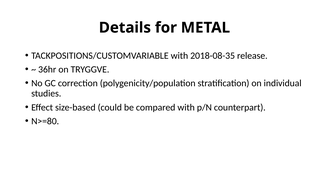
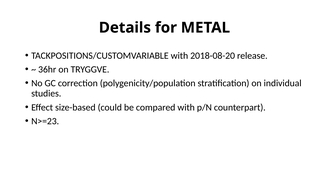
2018-08-35: 2018-08-35 -> 2018-08-20 (213, 56)
N>=80: N>=80 -> N>=23 (45, 121)
